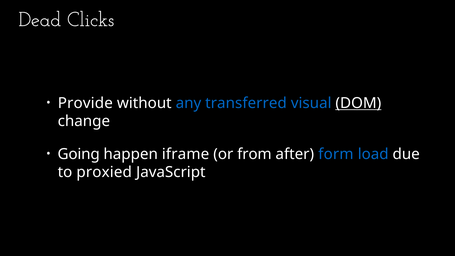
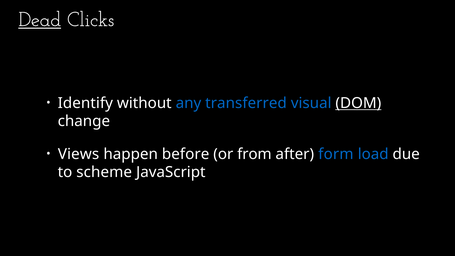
Dead underline: none -> present (40, 19)
Provide: Provide -> Identify (85, 103)
Going: Going -> Views (79, 154)
iframe: iframe -> before (186, 154)
proxied: proxied -> scheme (104, 172)
